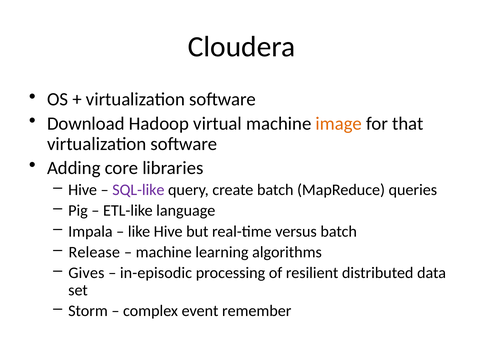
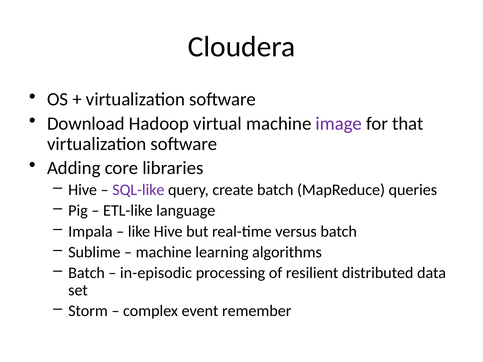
image colour: orange -> purple (339, 124)
Release: Release -> Sublime (94, 252)
Gives: Gives -> Batch (87, 273)
